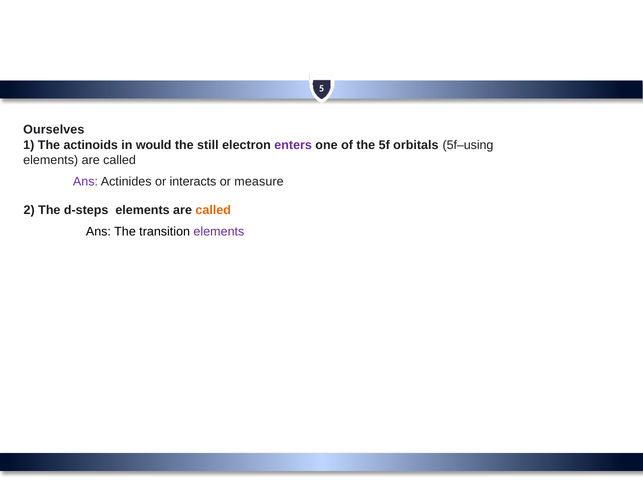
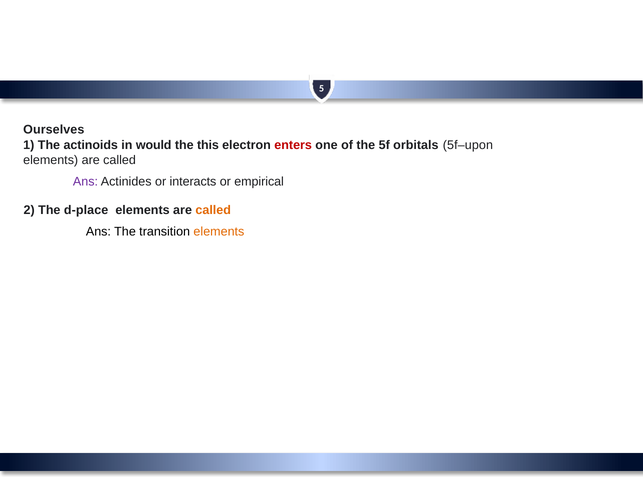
still: still -> this (208, 145)
enters colour: purple -> red (293, 145)
5f–using: 5f–using -> 5f–upon (468, 145)
measure: measure -> empirical (259, 182)
d-steps: d-steps -> d-place (86, 210)
elements colour: purple -> orange (219, 232)
